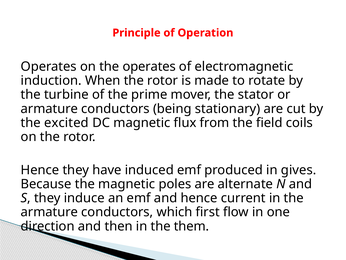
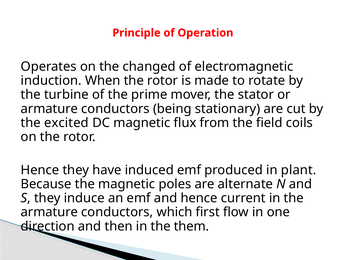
the operates: operates -> changed (149, 66)
gives: gives -> plant (299, 170)
